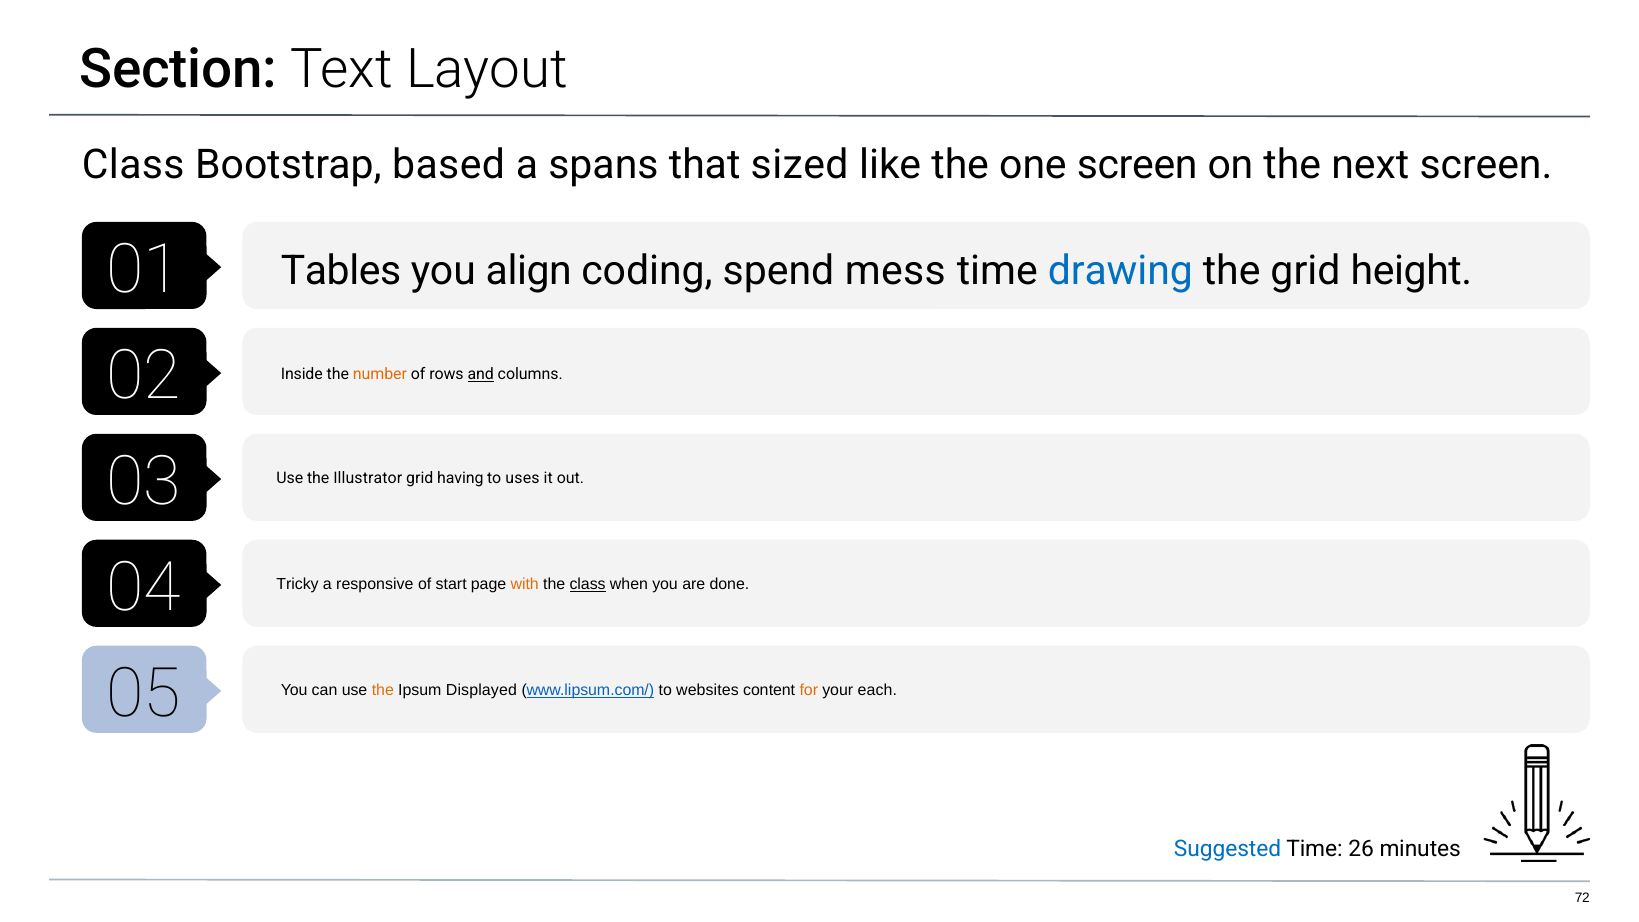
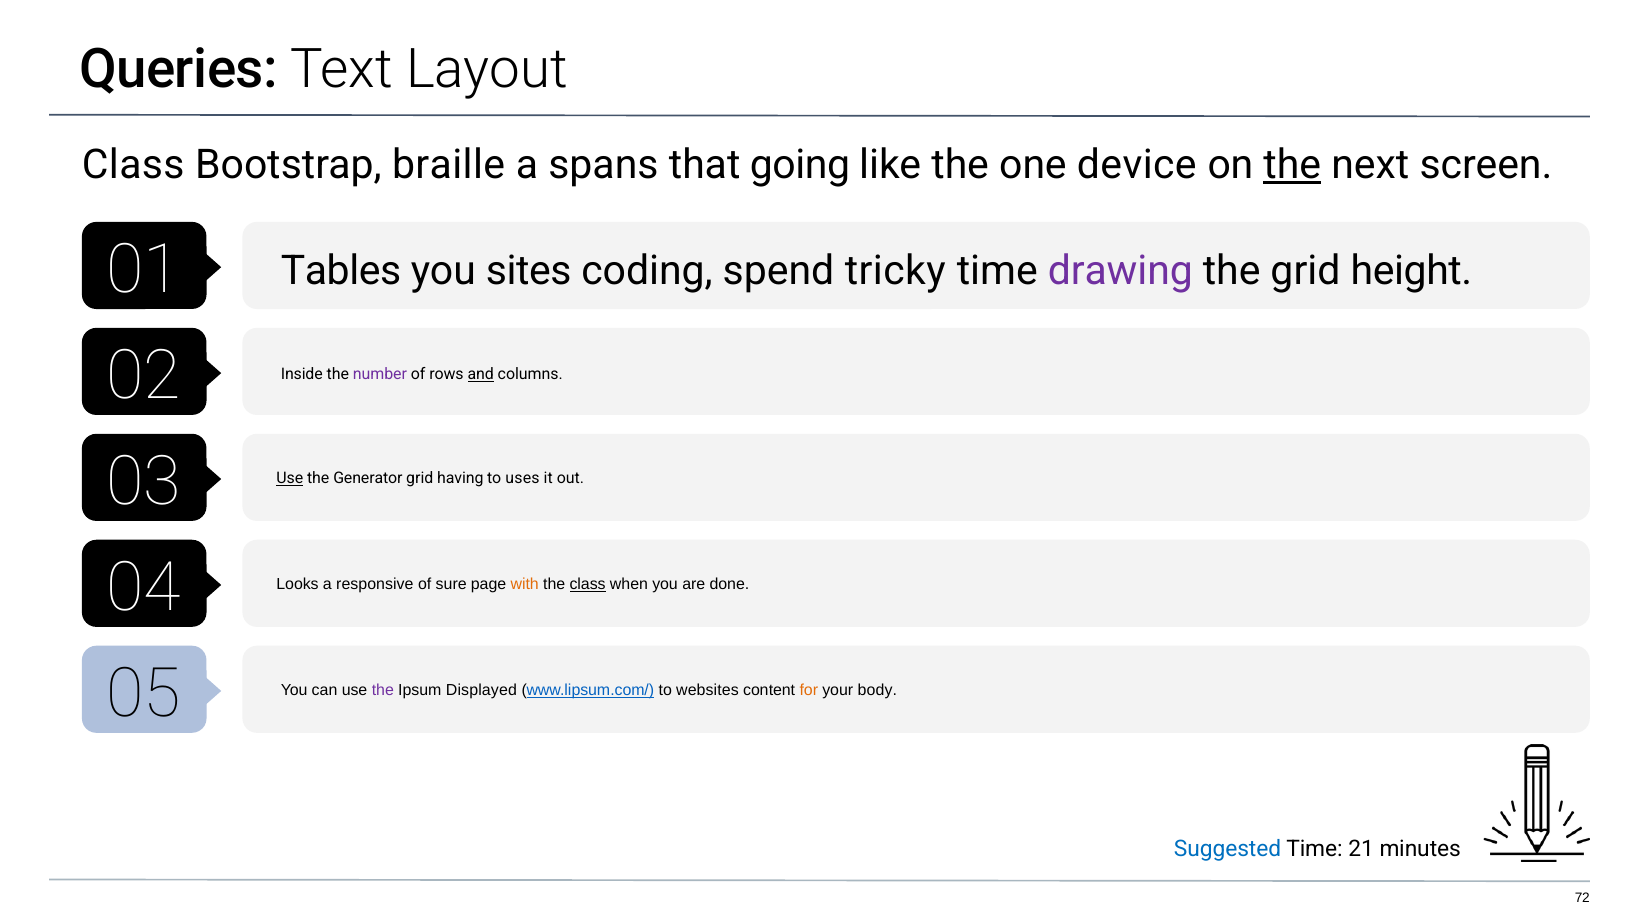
Section: Section -> Queries (179, 69)
based: based -> braille (449, 165)
sized: sized -> going (800, 165)
one screen: screen -> device (1137, 165)
the underline: none -> present (1292, 165)
align: align -> sites (529, 271)
mess: mess -> tricky (895, 271)
drawing colour: blue -> purple (1120, 271)
number colour: orange -> purple (380, 374)
Use underline: none -> present (290, 478)
Illustrator: Illustrator -> Generator (368, 478)
Tricky: Tricky -> Looks (298, 584)
start: start -> sure (451, 584)
the colour: orange -> purple (383, 690)
each: each -> body (877, 690)
26: 26 -> 21 (1361, 849)
